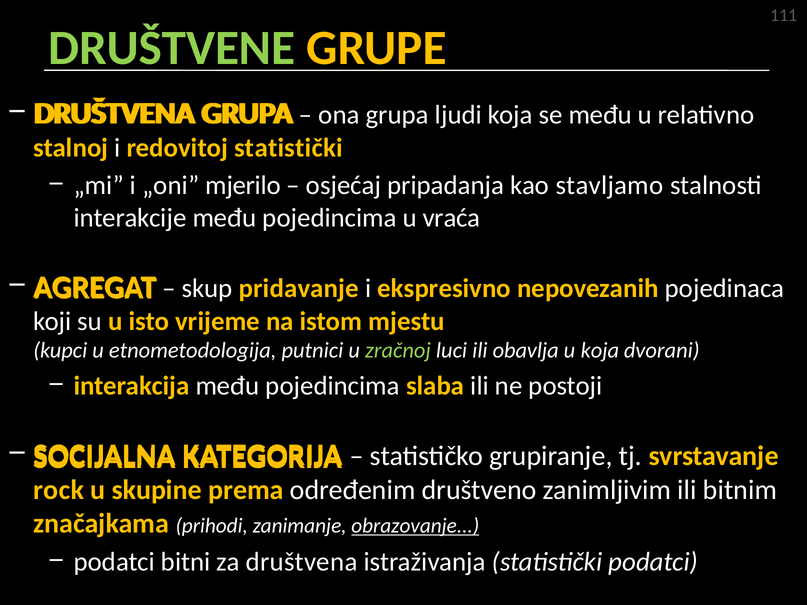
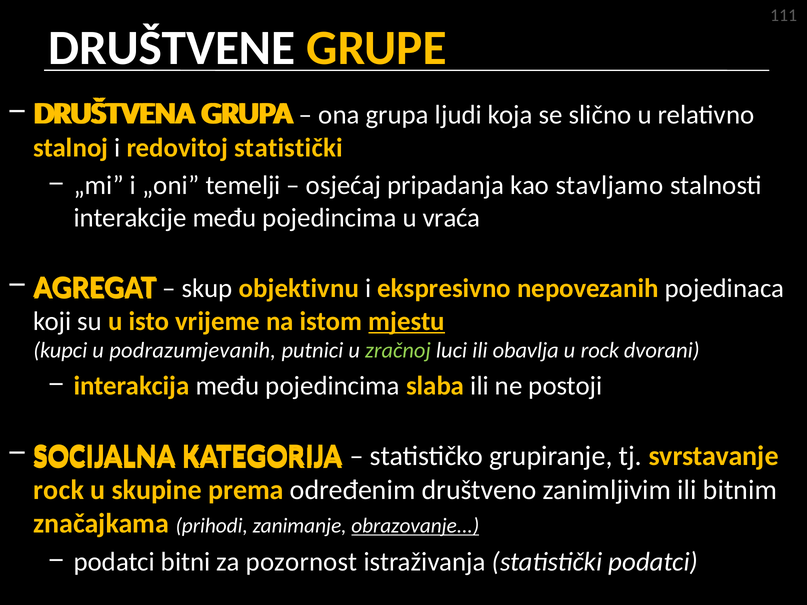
DRUŠTVENE colour: light green -> white (172, 48)
se među: među -> slično (600, 115)
mjerilo: mjerilo -> temelji (243, 186)
pridavanje: pridavanje -> objektivnu (299, 288)
mjestu underline: none -> present (407, 321)
etnometodologija: etnometodologija -> podrazumjevanih (193, 351)
u koja: koja -> rock (600, 351)
za društvena: društvena -> pozornost (302, 562)
